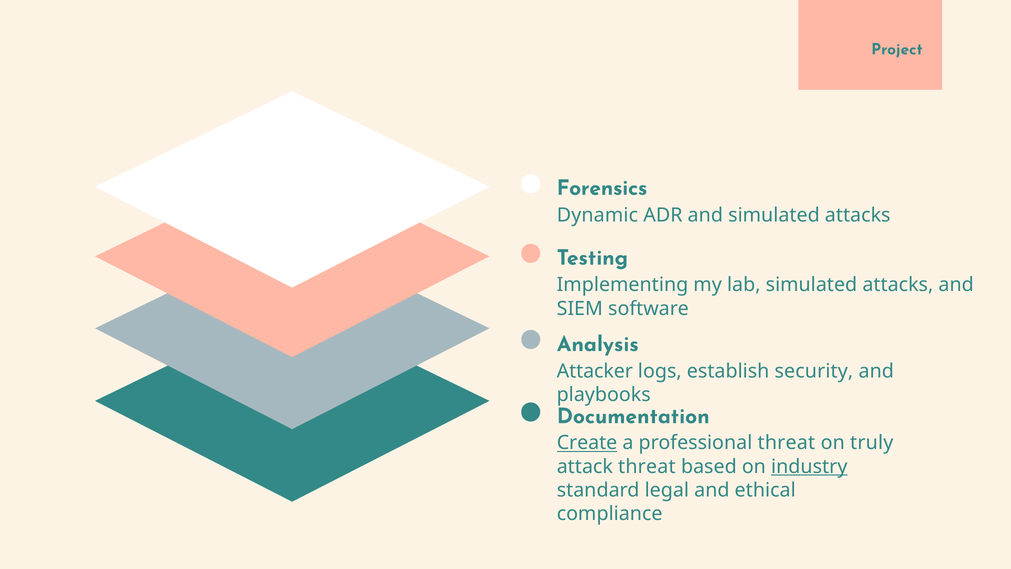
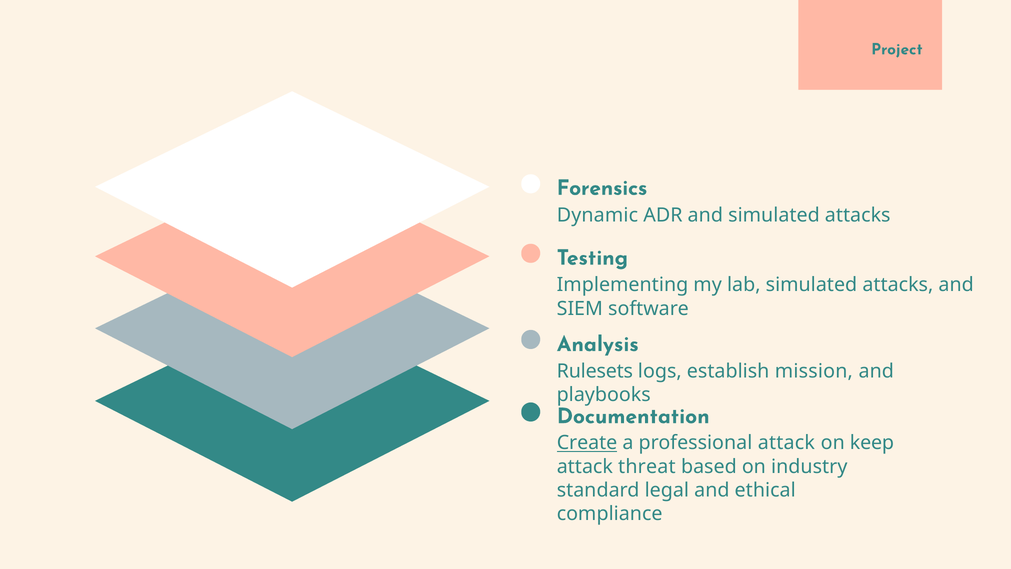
Attacker: Attacker -> Rulesets (595, 371)
security: security -> mission (814, 371)
professional threat: threat -> attack (786, 443)
truly: truly -> keep (872, 443)
industry underline: present -> none (809, 466)
